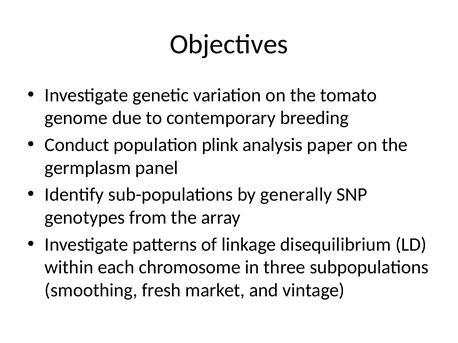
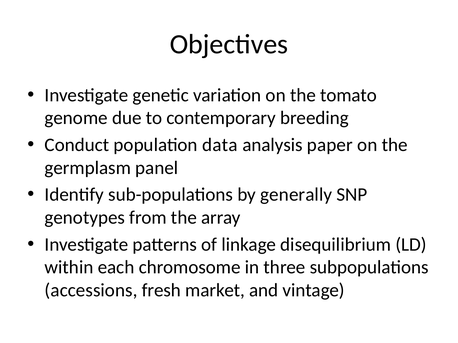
plink: plink -> data (220, 145)
smoothing: smoothing -> accessions (91, 291)
